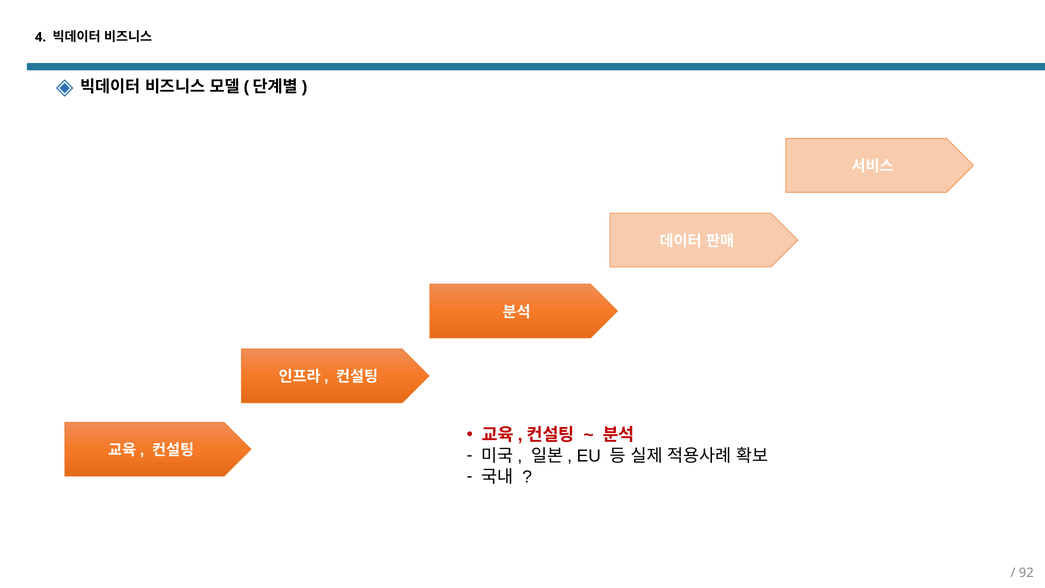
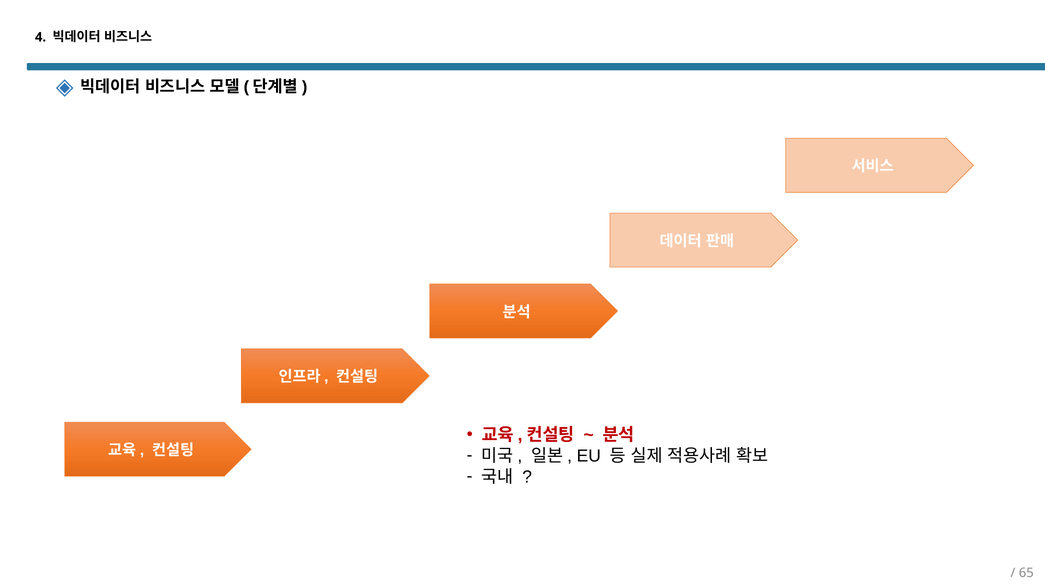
92: 92 -> 65 (1026, 573)
